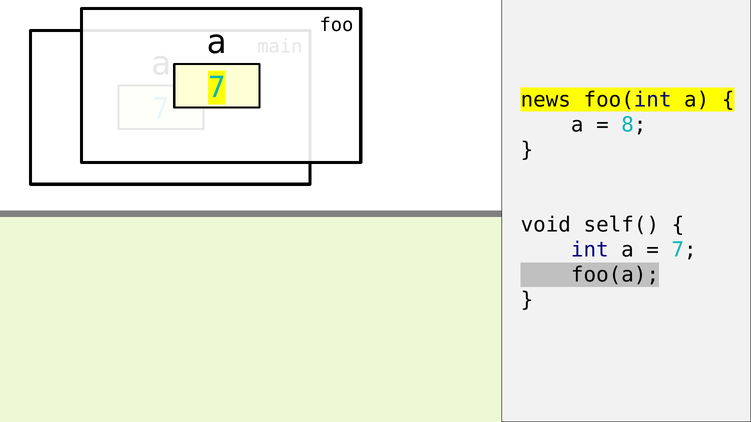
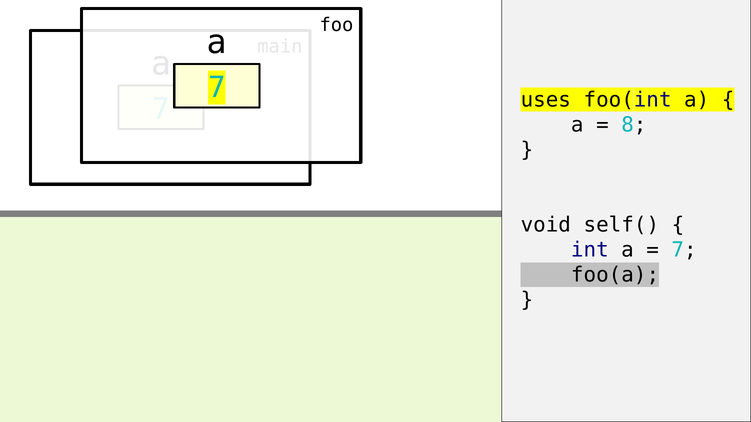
news: news -> uses (546, 100)
